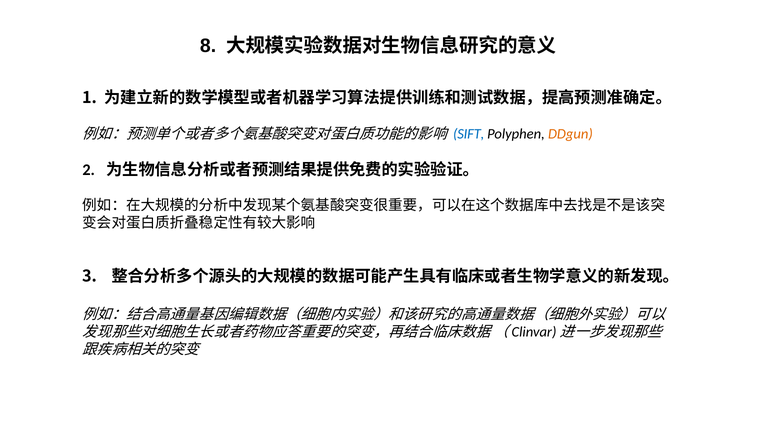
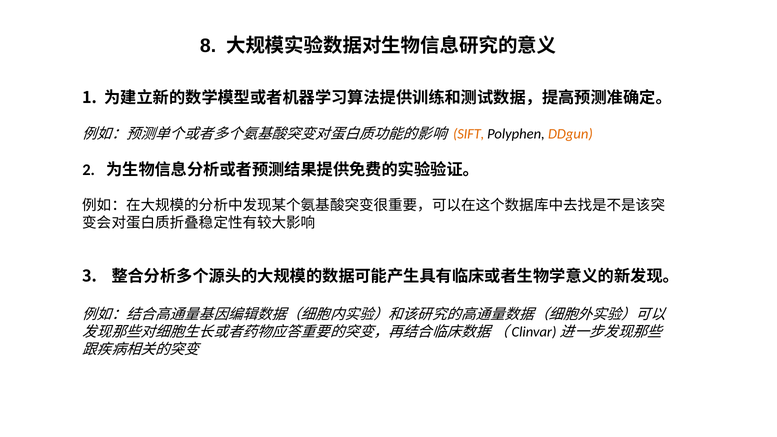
SIFT colour: blue -> orange (469, 134)
